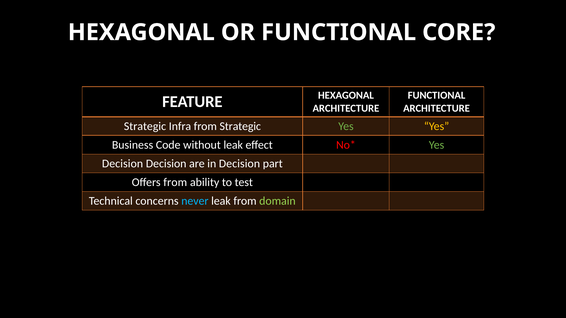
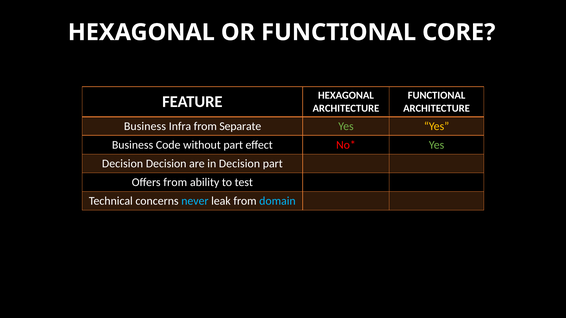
Strategic: Strategic -> Business (145, 126)
from Strategic: Strategic -> Separate (240, 126)
without leak: leak -> part (233, 145)
domain colour: light green -> light blue (277, 201)
